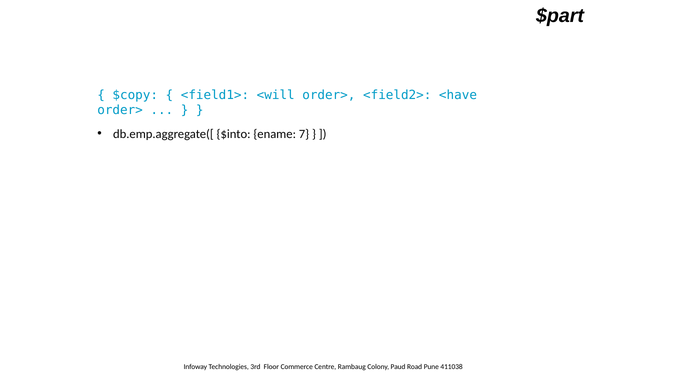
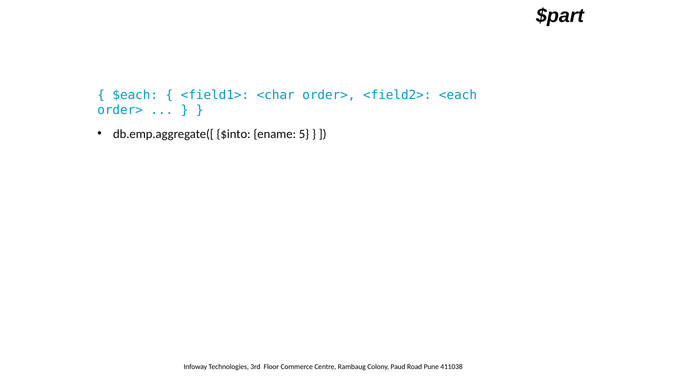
$copy: $copy -> $each (135, 95)
<will: <will -> <char (276, 95)
<have: <have -> <each (458, 95)
7: 7 -> 5 (304, 134)
